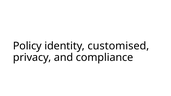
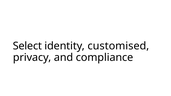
Policy: Policy -> Select (27, 46)
